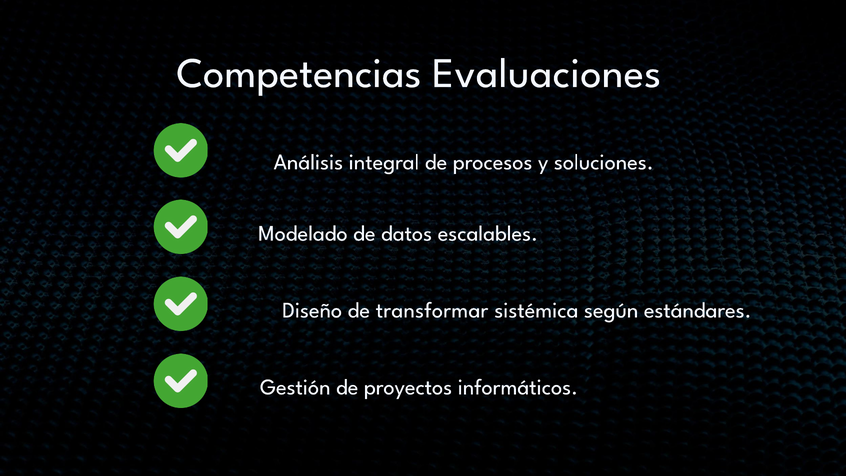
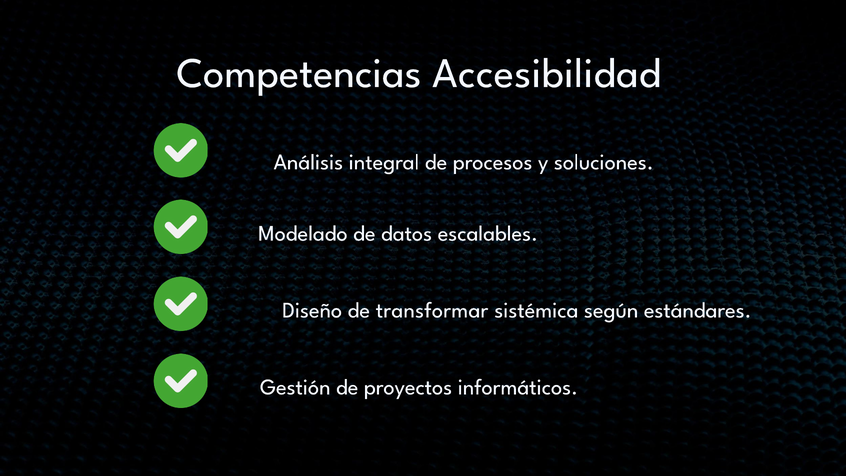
Evaluaciones: Evaluaciones -> Accesibilidad (547, 73)
